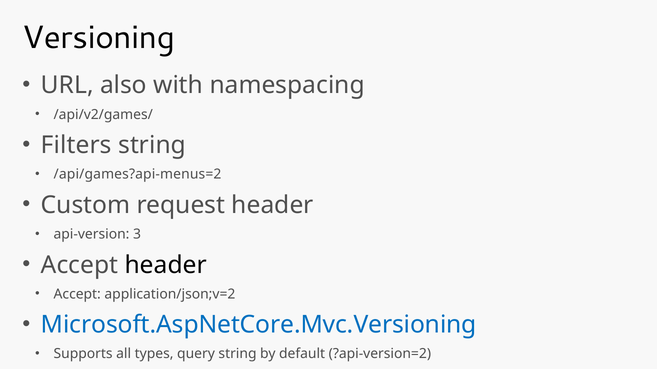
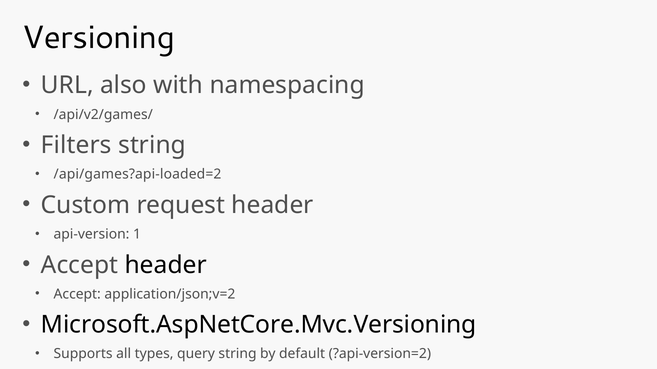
/api/games?api-menus=2: /api/games?api-menus=2 -> /api/games?api-loaded=2 (138, 175)
3: 3 -> 1 (137, 235)
Microsoft.AspNetCore.Mvc.Versioning colour: blue -> black (259, 325)
